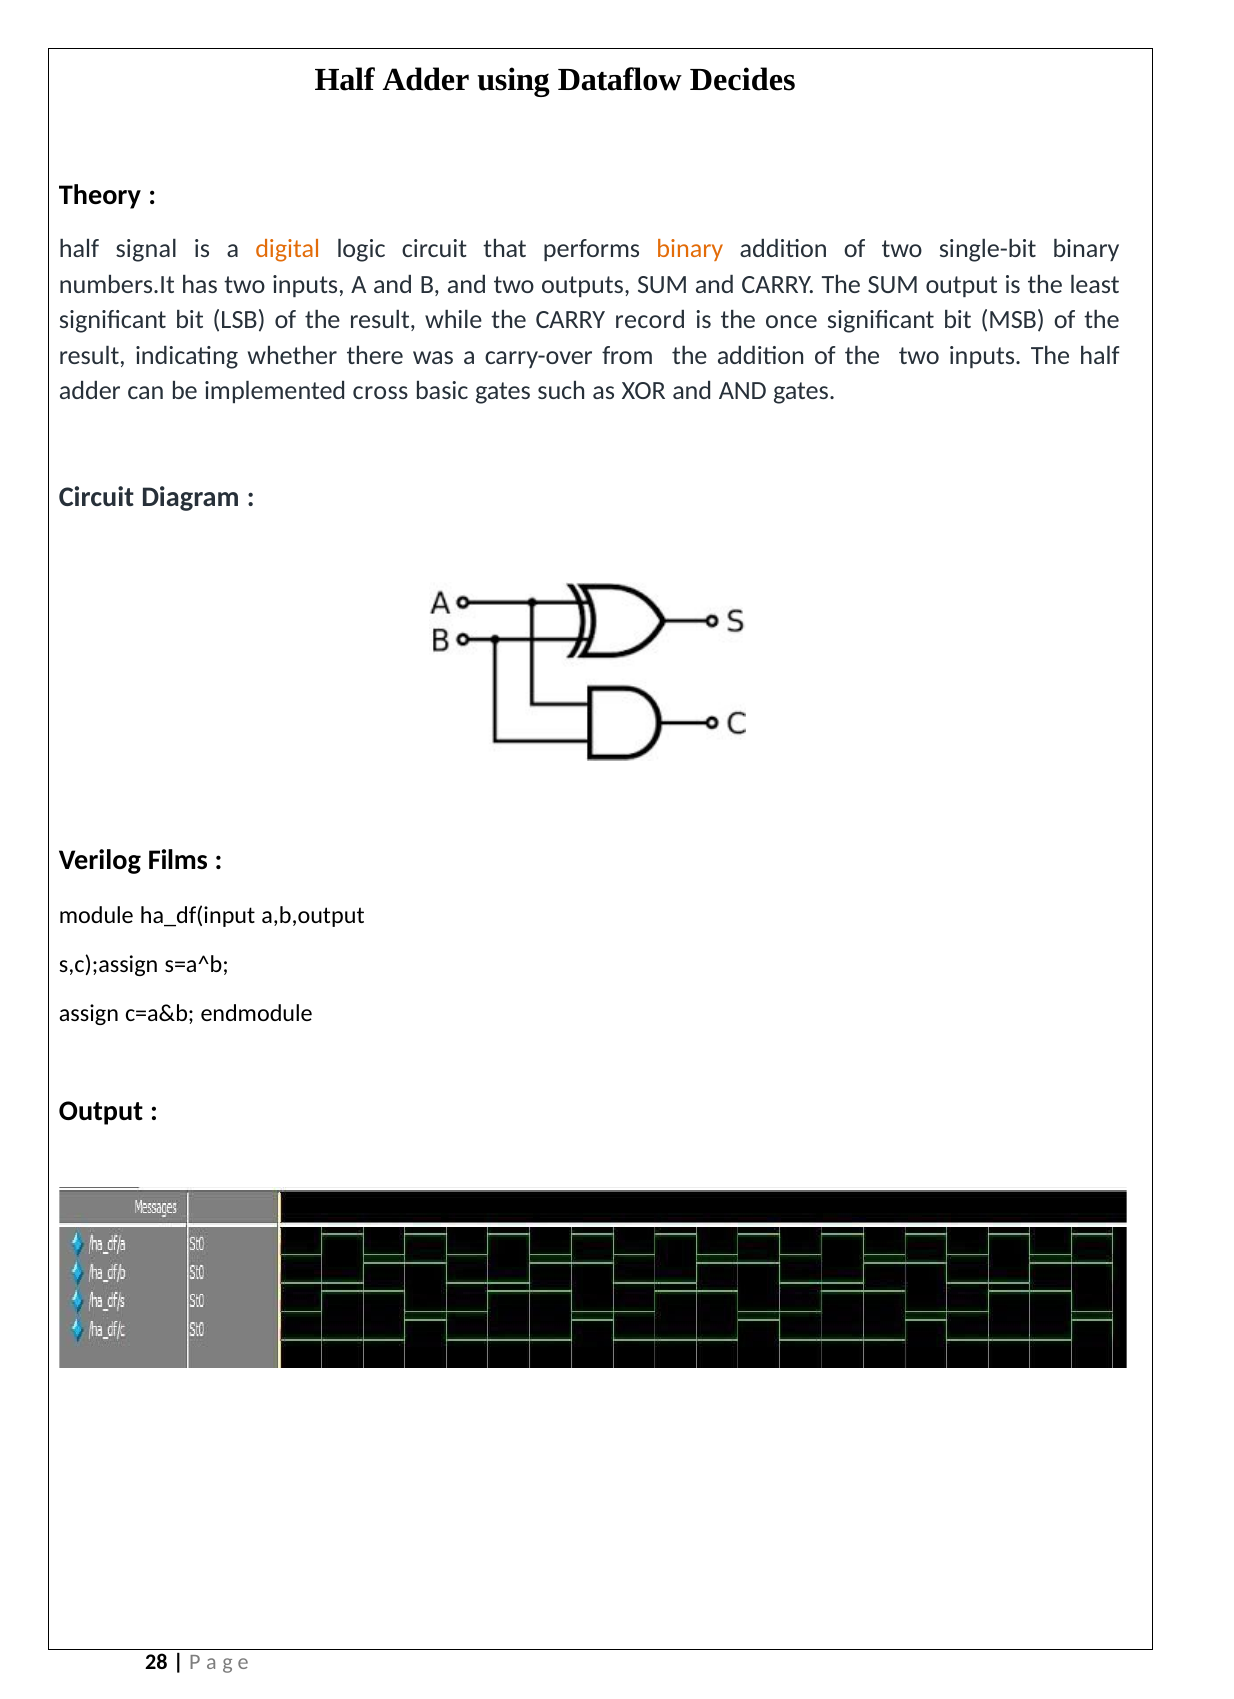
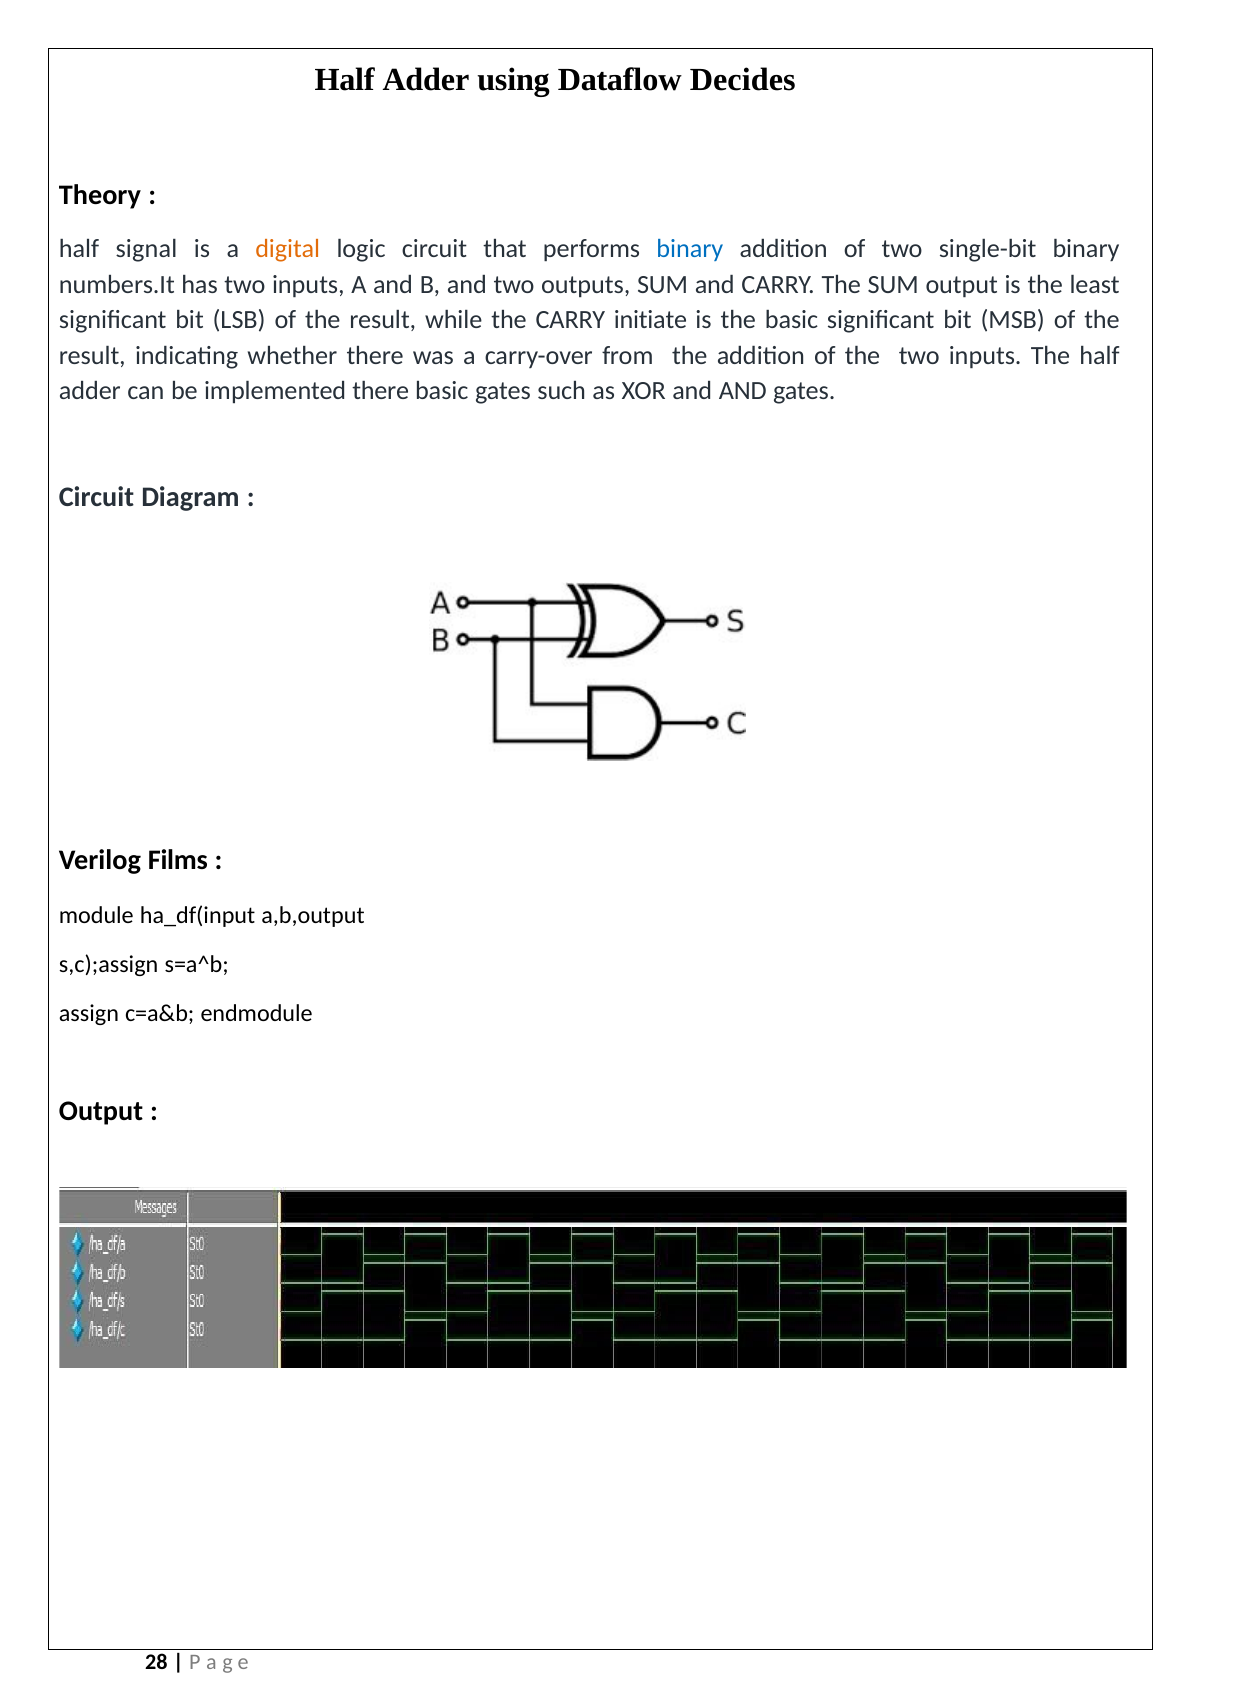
binary colour: orange -> blue (690, 249)
record: record -> initiate (651, 320)
the once: once -> basic (792, 320)
implemented cross: cross -> there (381, 391)
